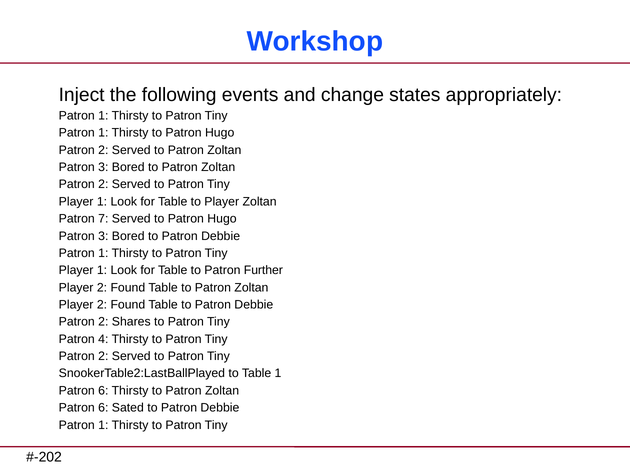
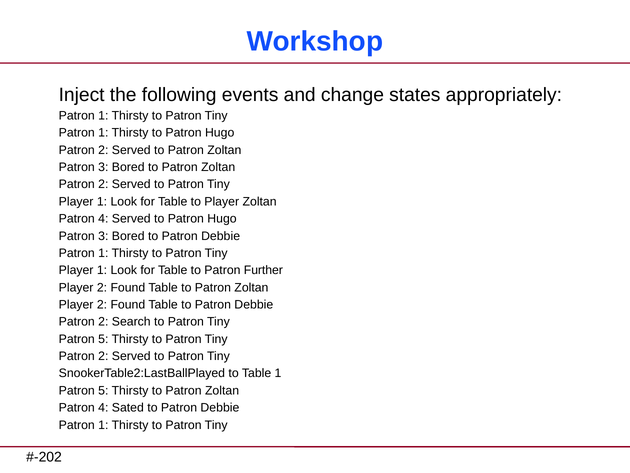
7: 7 -> 4 (103, 219)
Shares: Shares -> Search (131, 322)
4: 4 -> 5 (103, 339)
6: 6 -> 5 (103, 390)
6: 6 -> 4 (103, 407)
